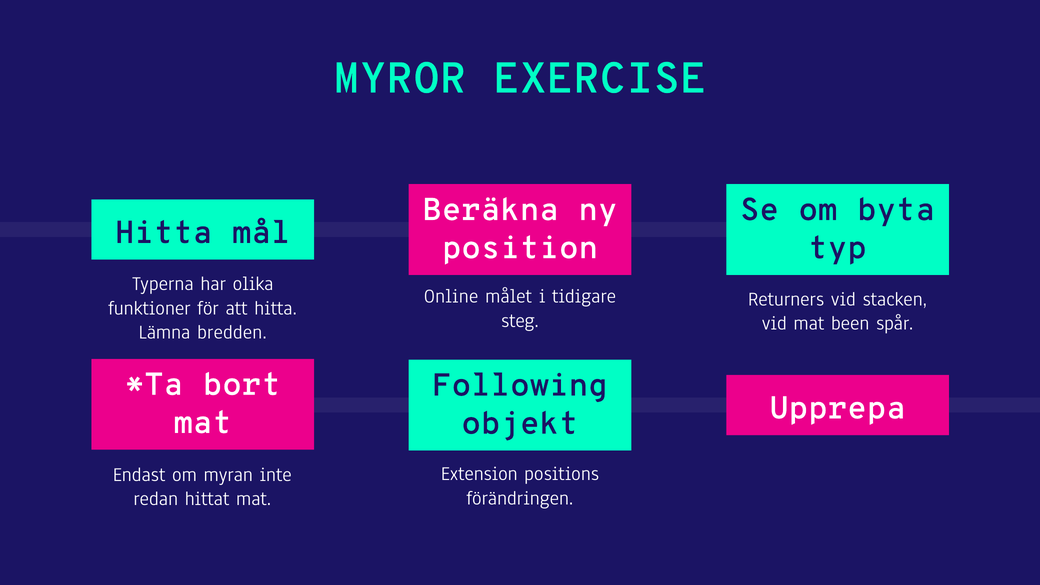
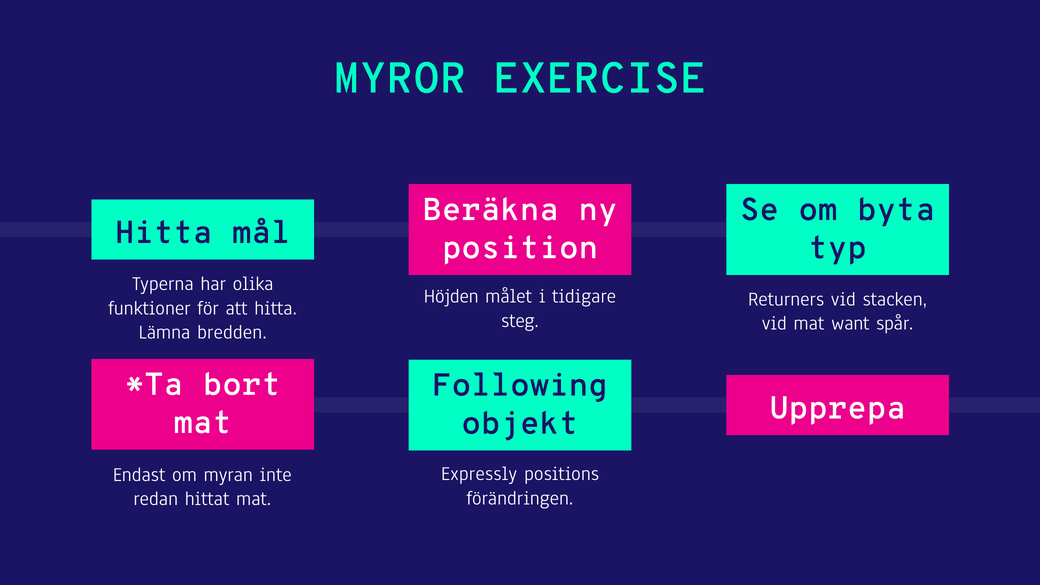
Online: Online -> Höjden (451, 296)
been: been -> want (850, 323)
Extension: Extension -> Expressly (479, 474)
